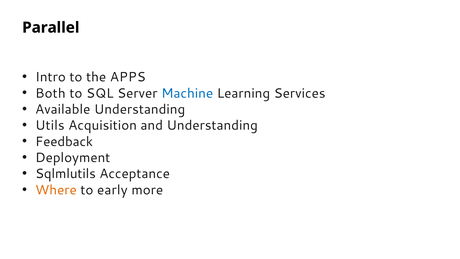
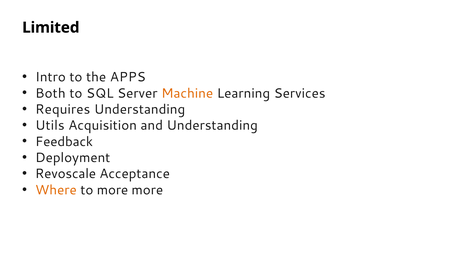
Parallel: Parallel -> Limited (51, 28)
Machine colour: blue -> orange (187, 93)
Available: Available -> Requires (63, 109)
Sqlmlutils: Sqlmlutils -> Revoscale (65, 174)
to early: early -> more (113, 190)
